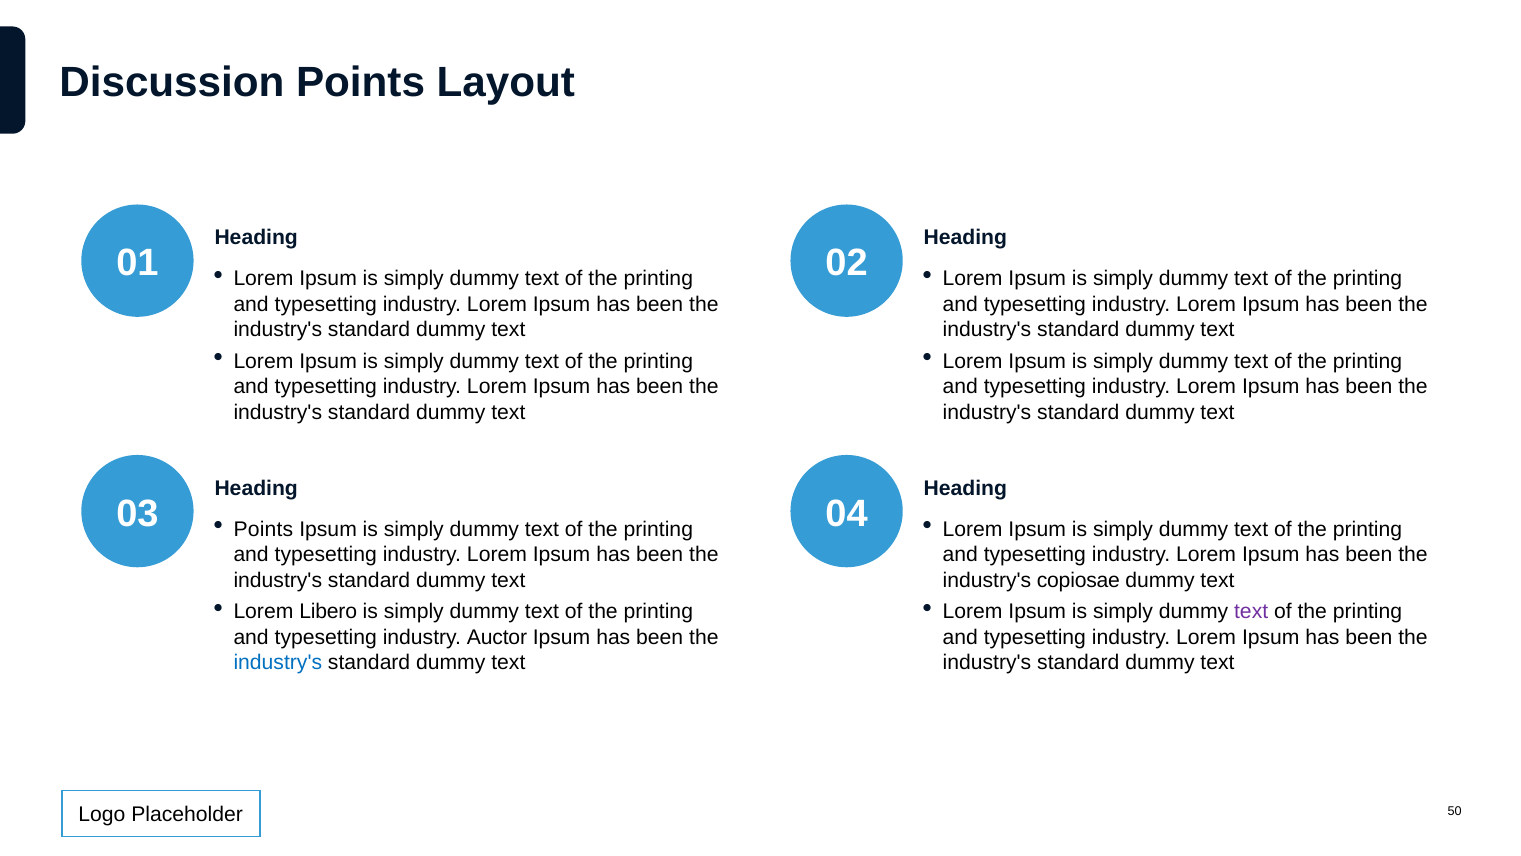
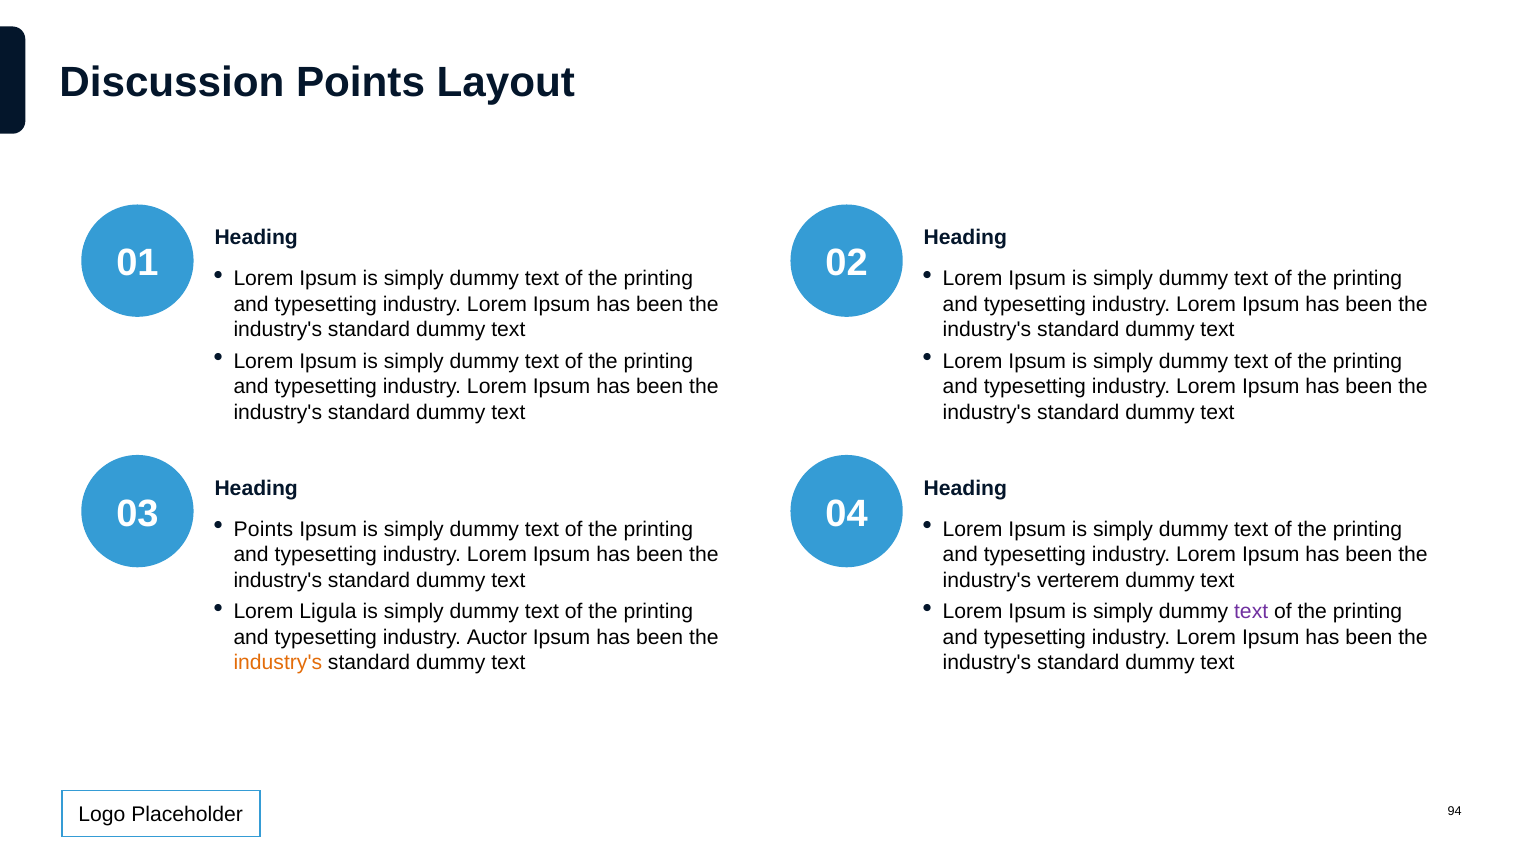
copiosae: copiosae -> verterem (1078, 580)
Libero: Libero -> Ligula (328, 612)
industry's colour: blue -> orange (278, 662)
50: 50 -> 94 (1455, 811)
